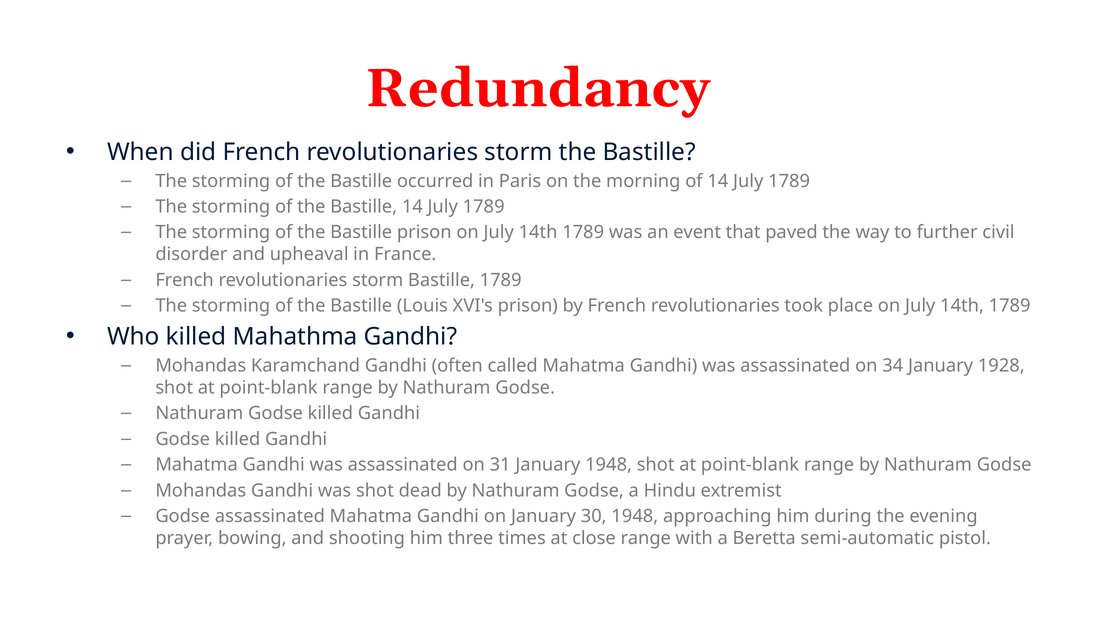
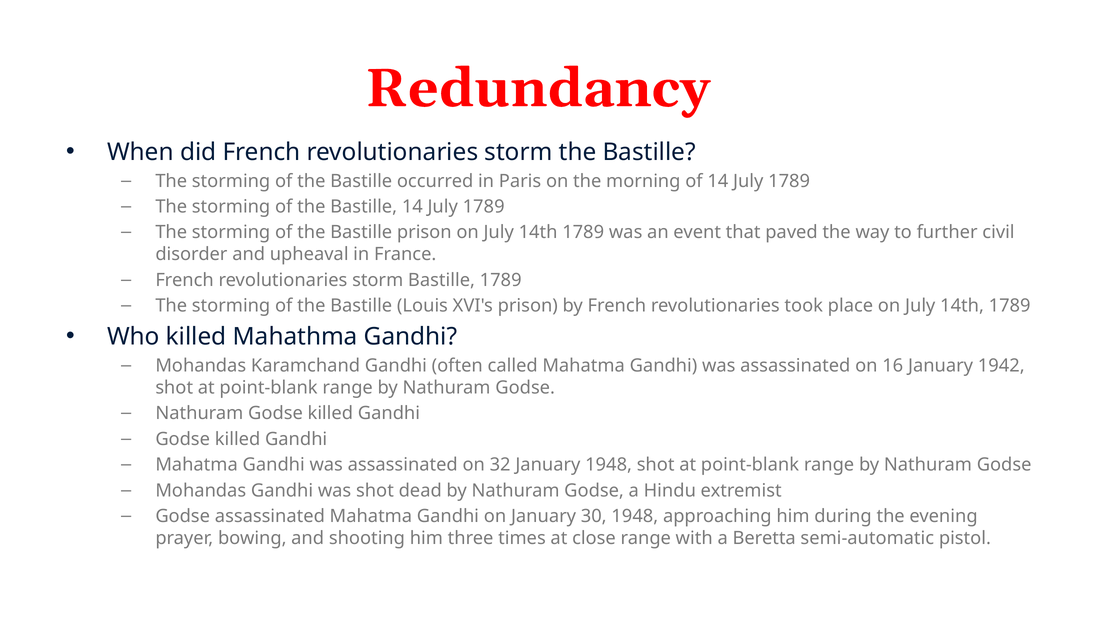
34: 34 -> 16 (893, 366)
1928: 1928 -> 1942 (1001, 366)
31: 31 -> 32 (500, 465)
